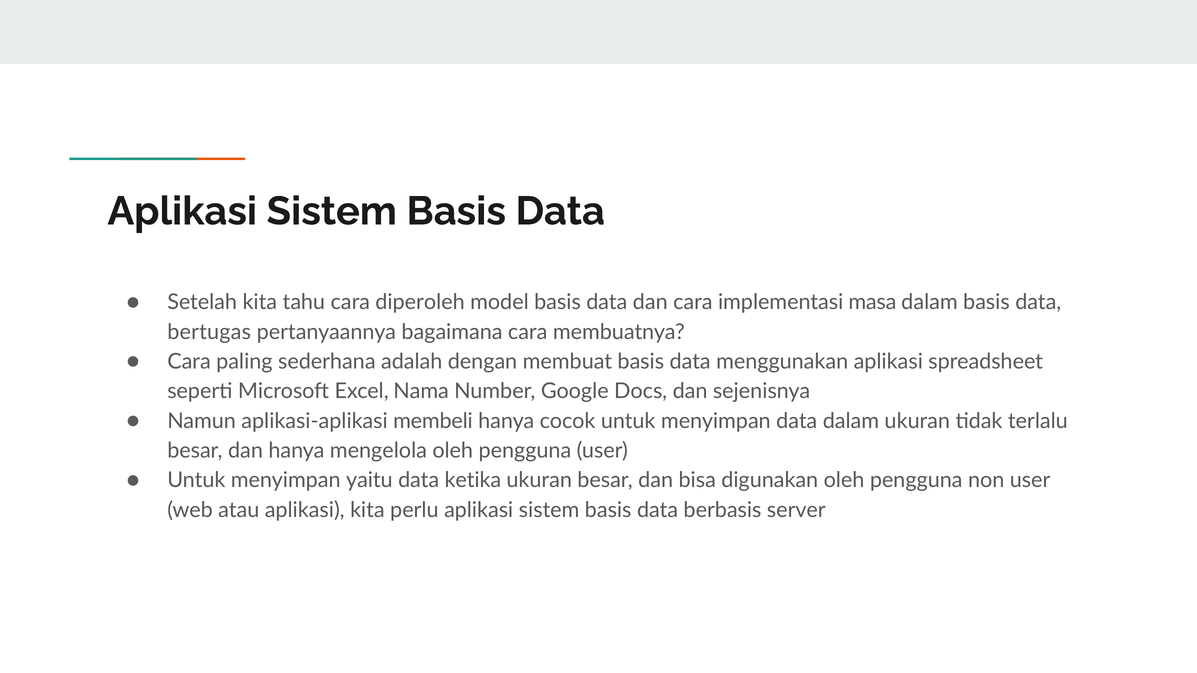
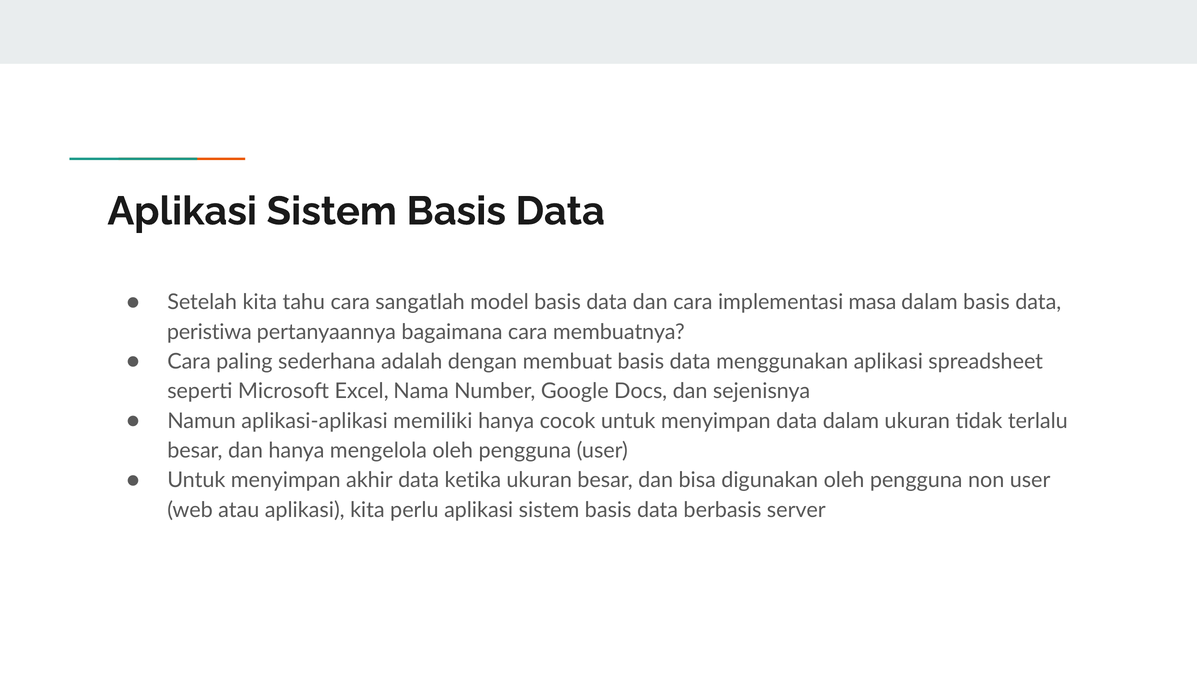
diperoleh: diperoleh -> sangatlah (420, 302)
bertugas: bertugas -> peristiwa (209, 332)
membeli: membeli -> memiliki (433, 421)
yaitu: yaitu -> akhir (369, 481)
